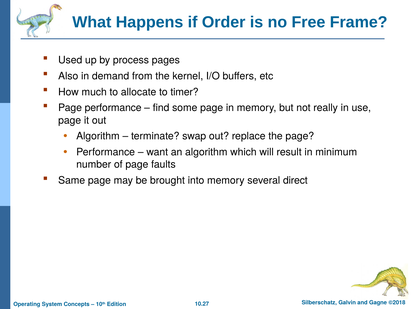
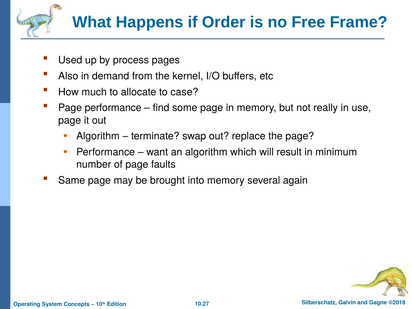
timer: timer -> case (184, 92)
direct: direct -> again (295, 181)
